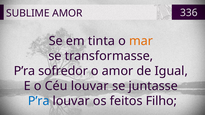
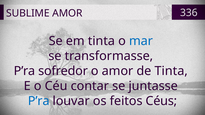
mar colour: orange -> blue (141, 41)
de Igual: Igual -> Tinta (171, 71)
Céu louvar: louvar -> contar (90, 86)
Filho: Filho -> Céus (161, 101)
